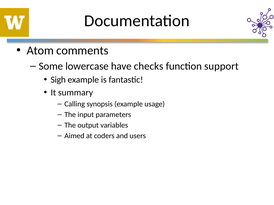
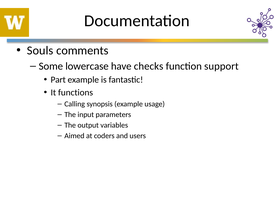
Atom: Atom -> Souls (40, 51)
Sigh: Sigh -> Part (58, 80)
summary: summary -> functions (76, 93)
